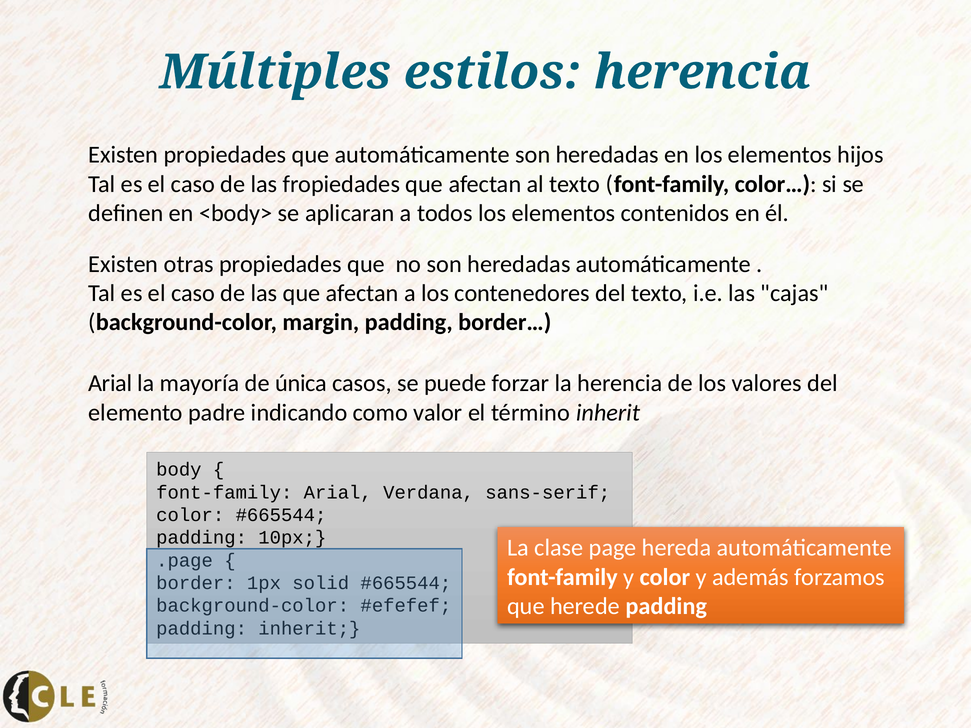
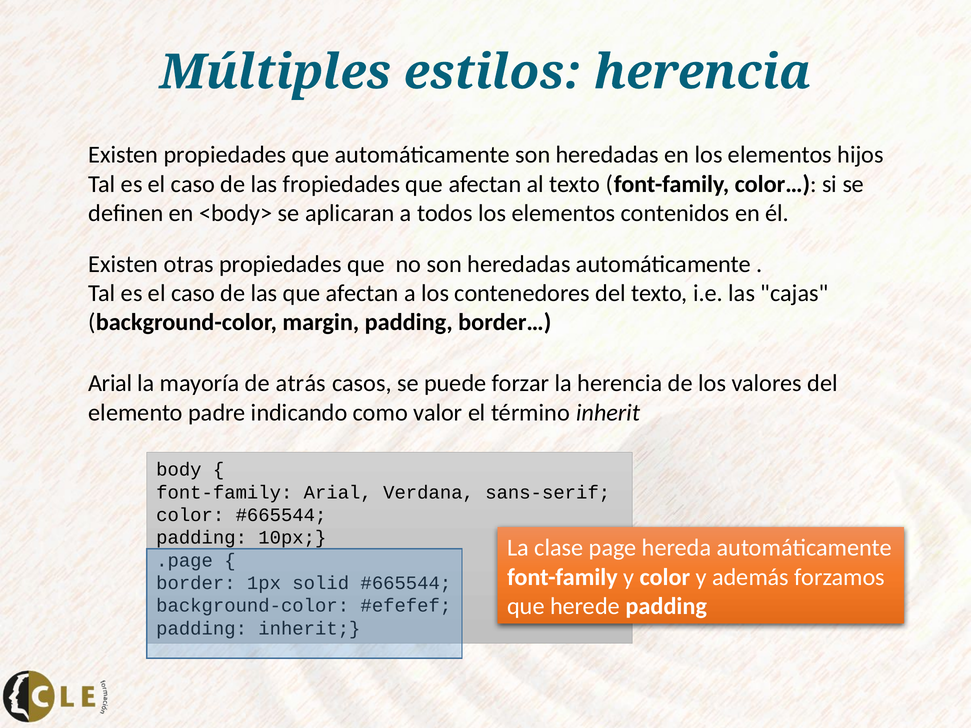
única: única -> atrás (301, 384)
